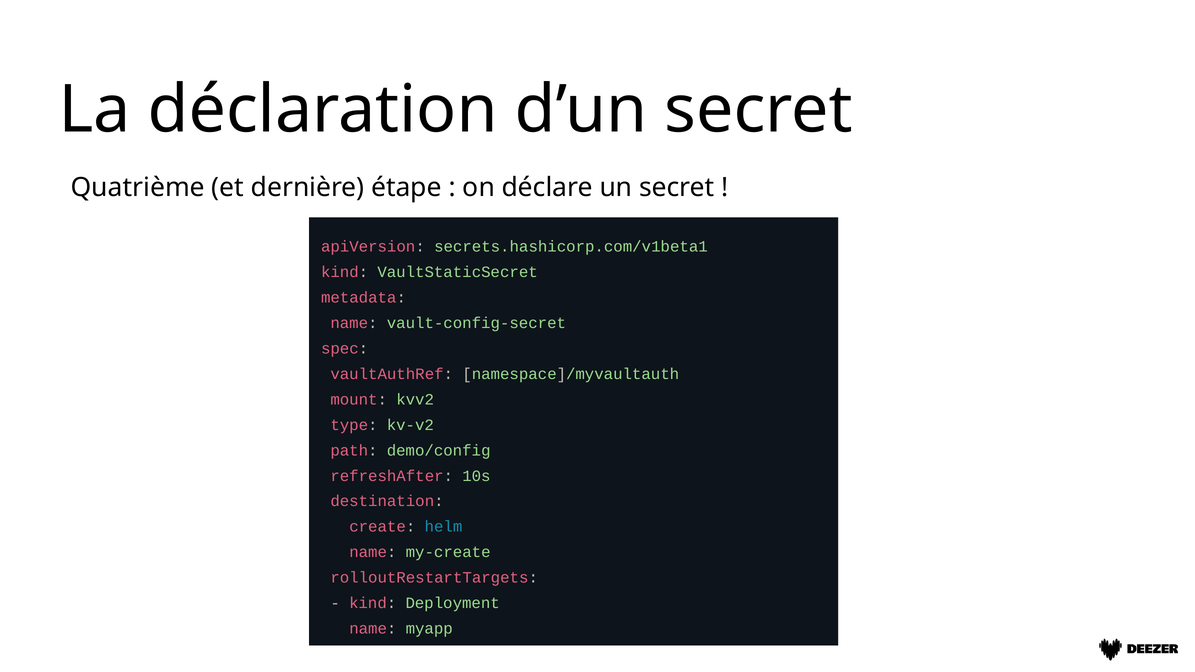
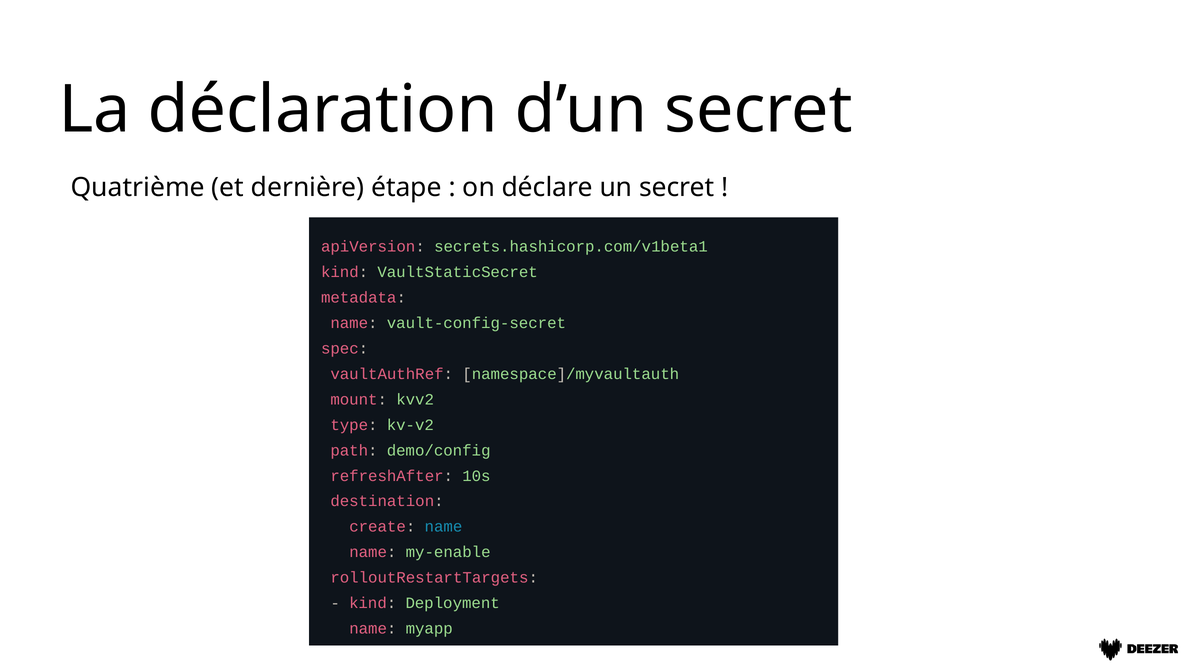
create helm: helm -> name (443, 527)
my-create: my-create -> my-enable (448, 552)
